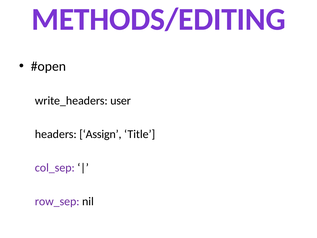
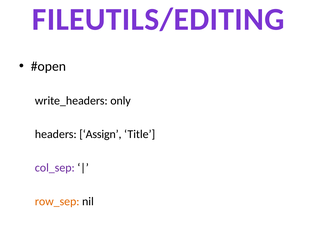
METHODS/EDITING: METHODS/EDITING -> FILEUTILS/EDITING (158, 19)
user: user -> only (121, 101)
row_sep colour: purple -> orange (57, 201)
